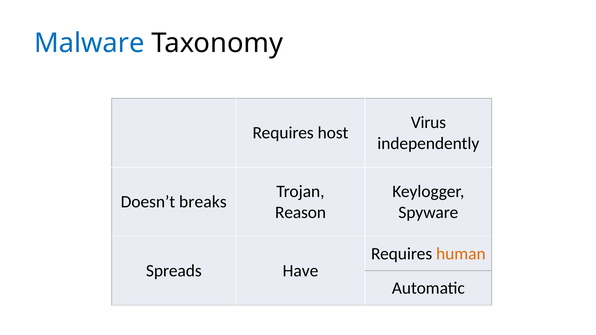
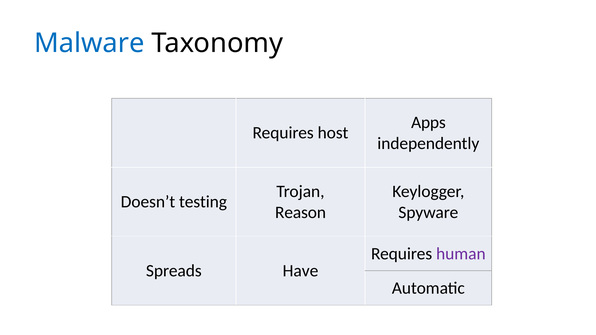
Virus: Virus -> Apps (428, 122)
breaks: breaks -> testing (203, 202)
human colour: orange -> purple (461, 254)
